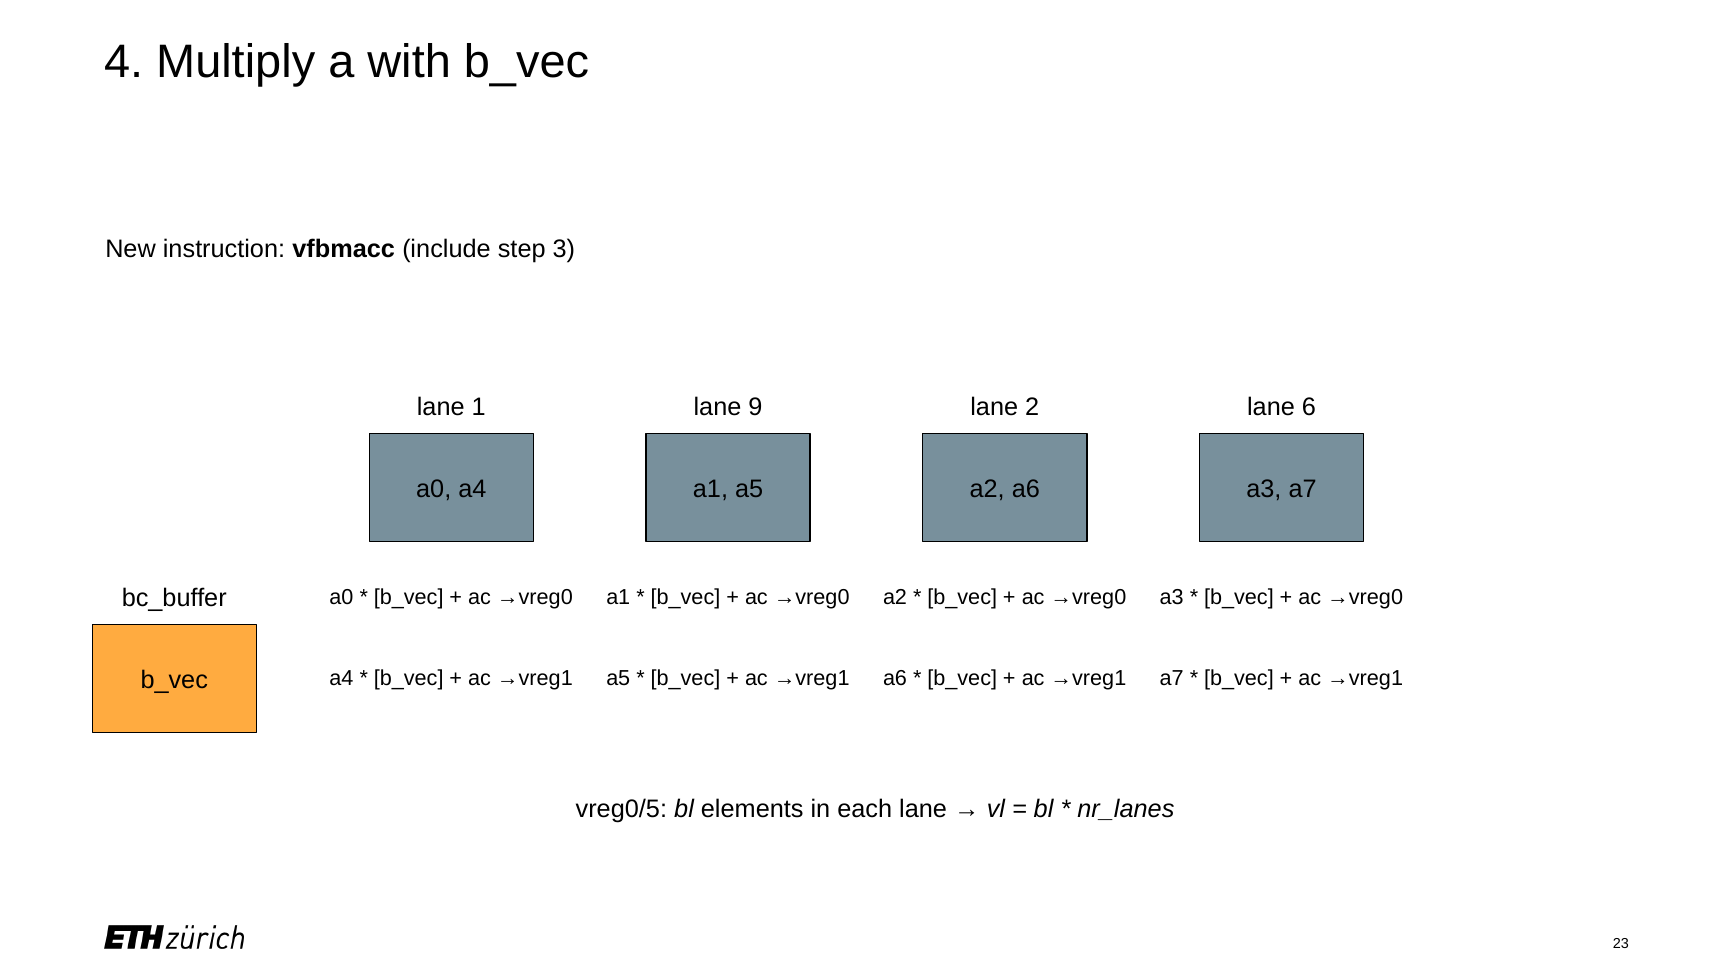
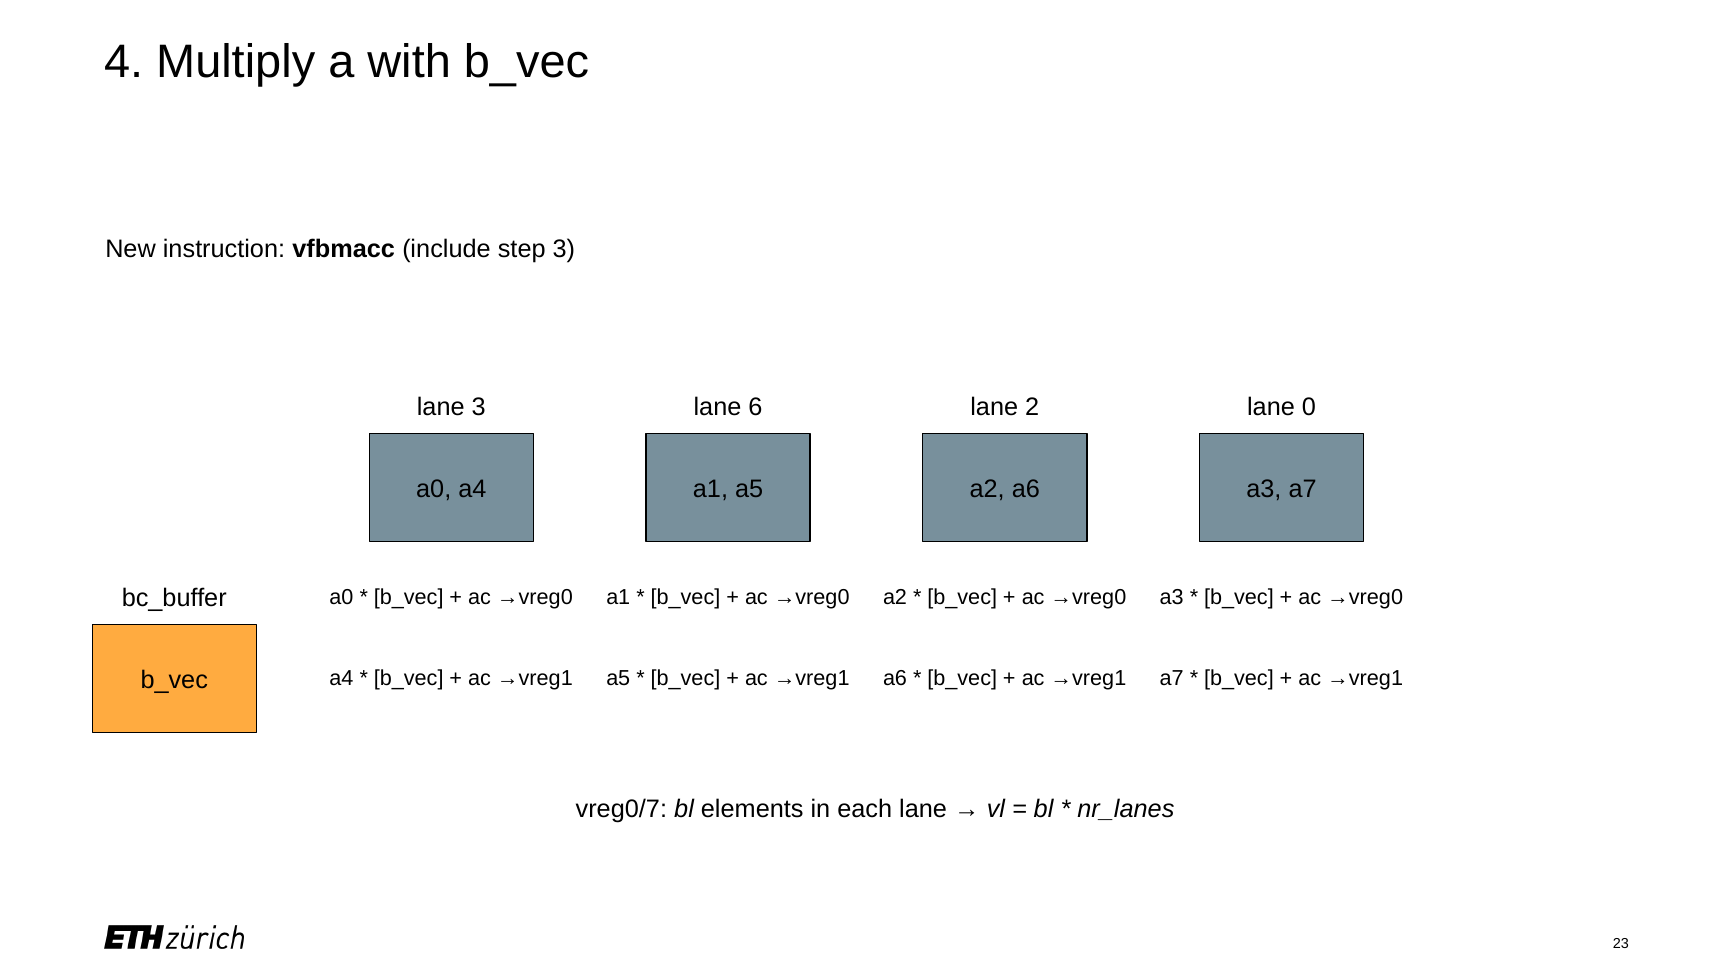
lane 1: 1 -> 3 (479, 407)
9: 9 -> 6 (756, 407)
6: 6 -> 0 (1309, 407)
vreg0/5: vreg0/5 -> vreg0/7 (621, 809)
